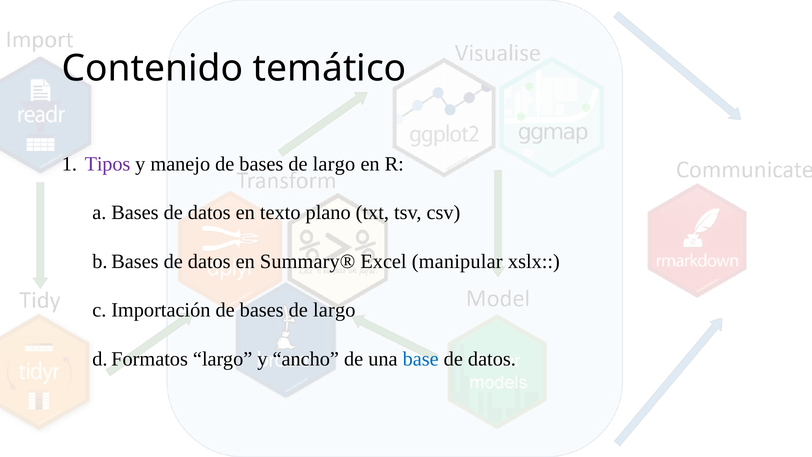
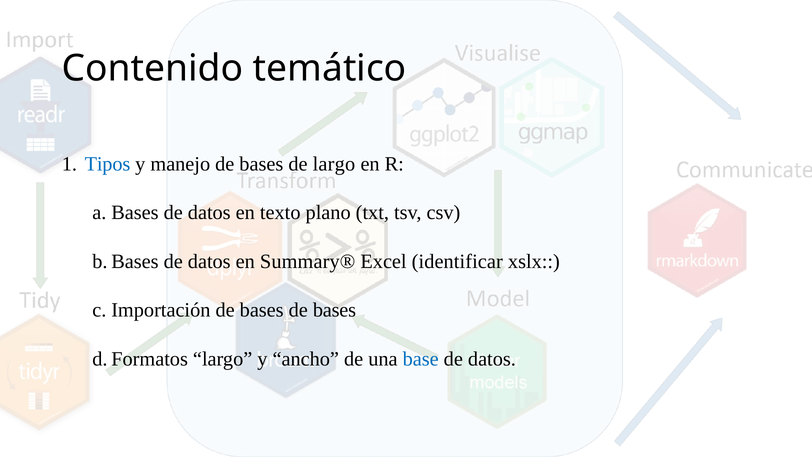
Tipos colour: purple -> blue (107, 164)
manipular: manipular -> identificar (457, 261)
largo: largo -> bases (334, 310)
